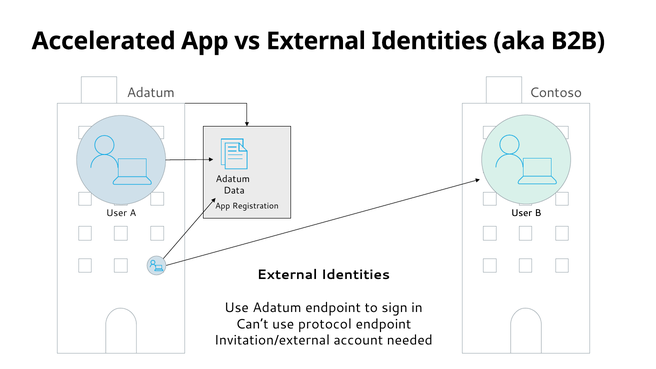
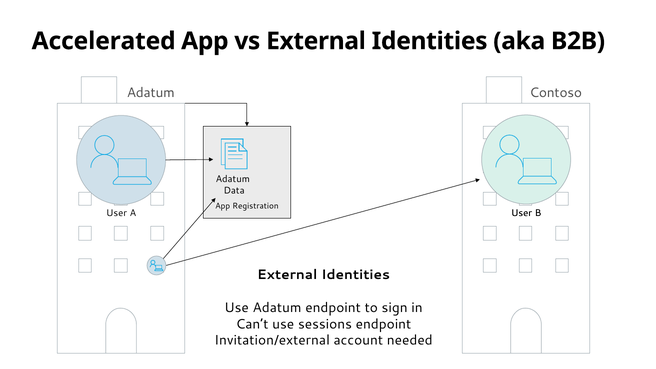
protocol: protocol -> sessions (325, 324)
